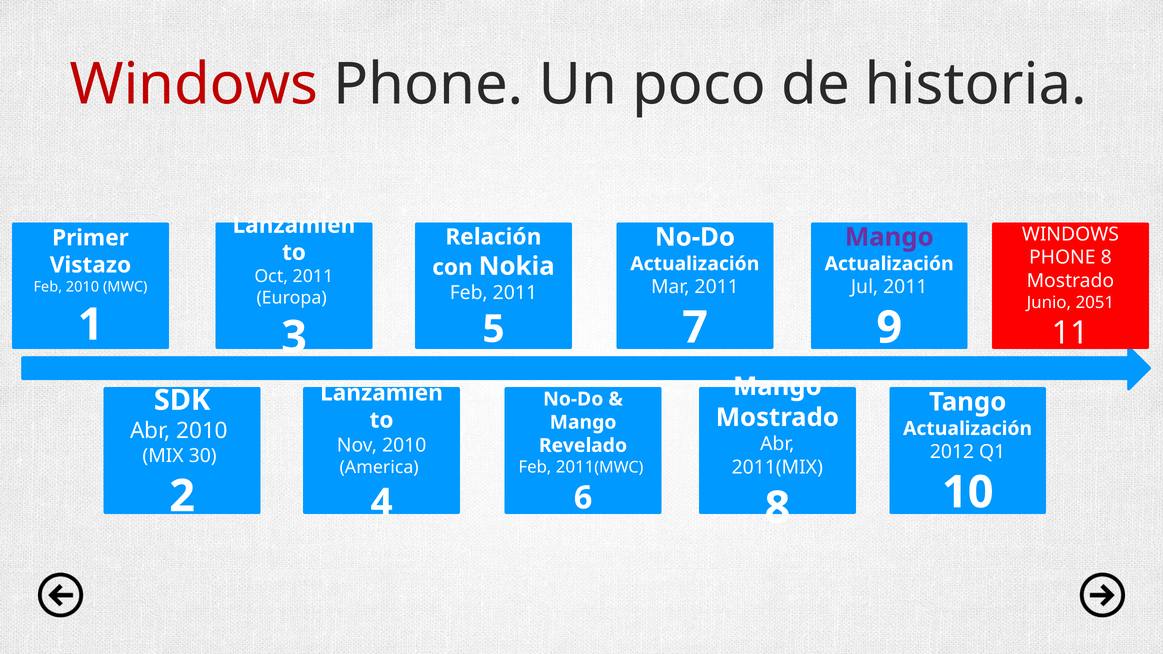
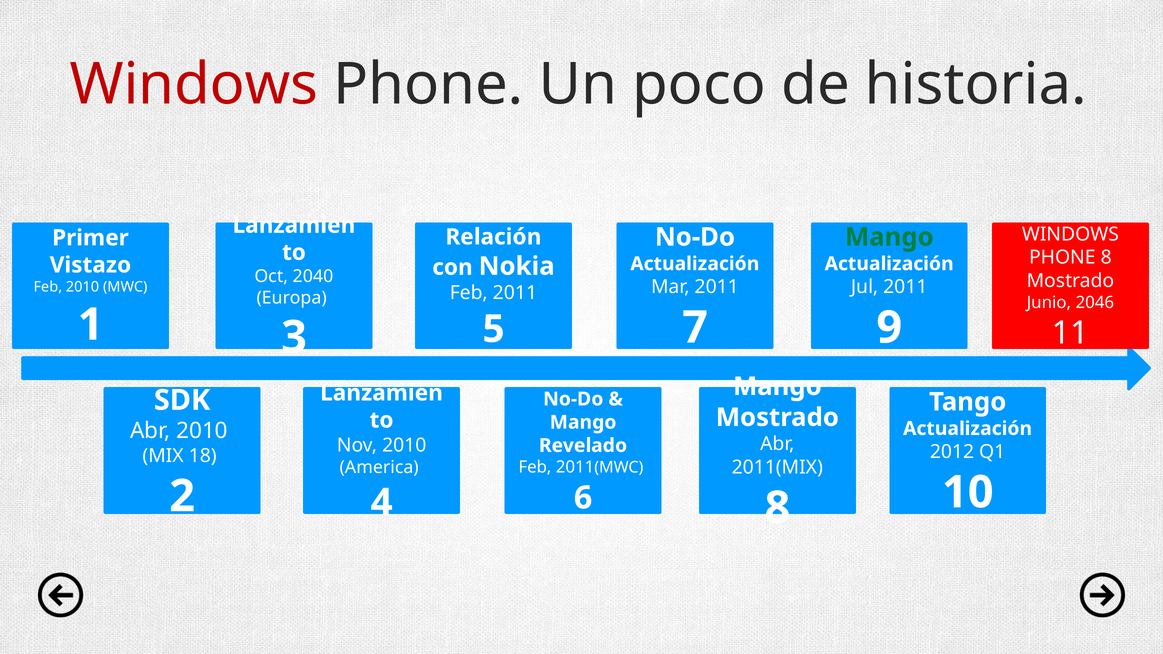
Mango colour: purple -> green (889, 237)
Oct 2011: 2011 -> 2040 (313, 276)
2051: 2051 -> 2046 (1095, 303)
30: 30 -> 18 (203, 456)
